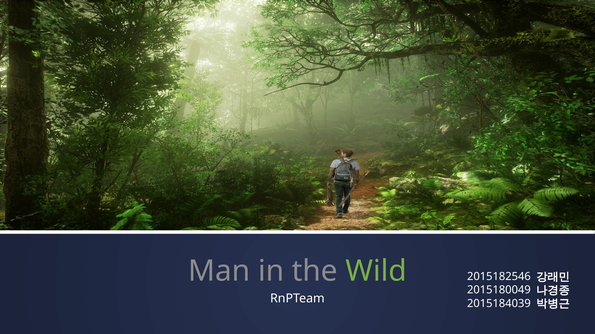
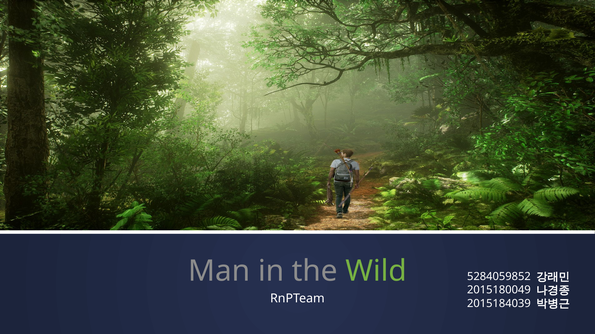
2015182546: 2015182546 -> 5284059852 (499, 277)
